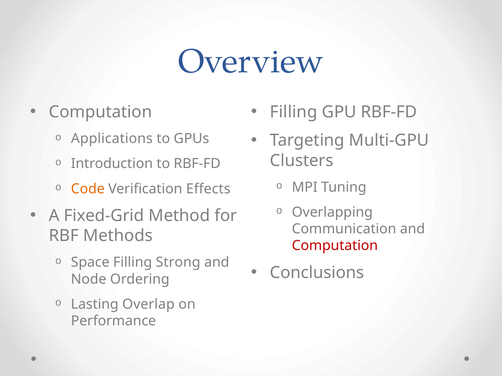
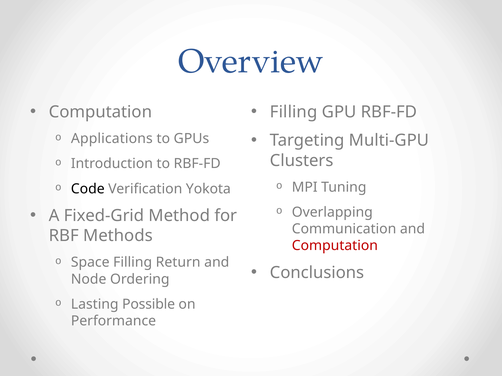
Code colour: orange -> black (88, 189)
Effects: Effects -> Yokota (208, 189)
Strong: Strong -> Return (178, 263)
Overlap: Overlap -> Possible (149, 305)
